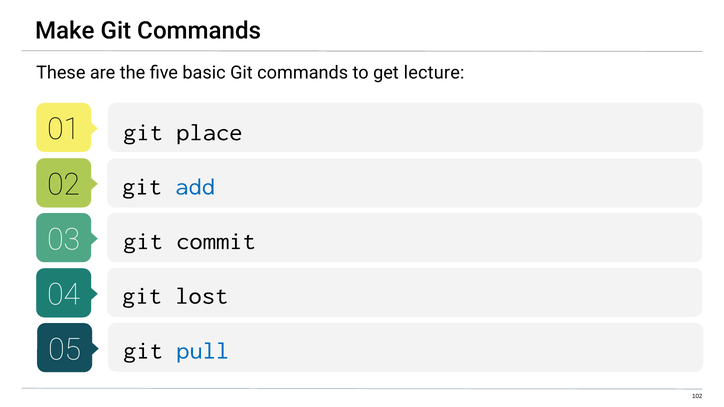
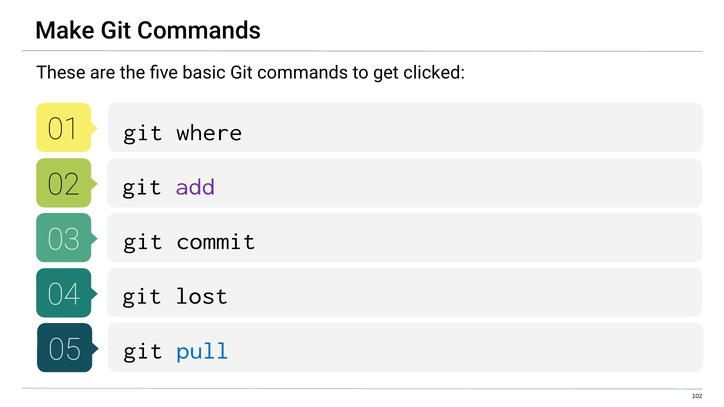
lecture: lecture -> clicked (434, 73)
place: place -> where (209, 132)
add colour: blue -> purple (195, 187)
